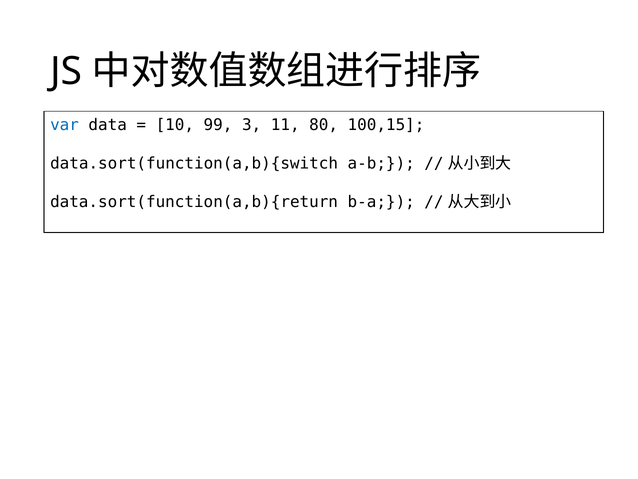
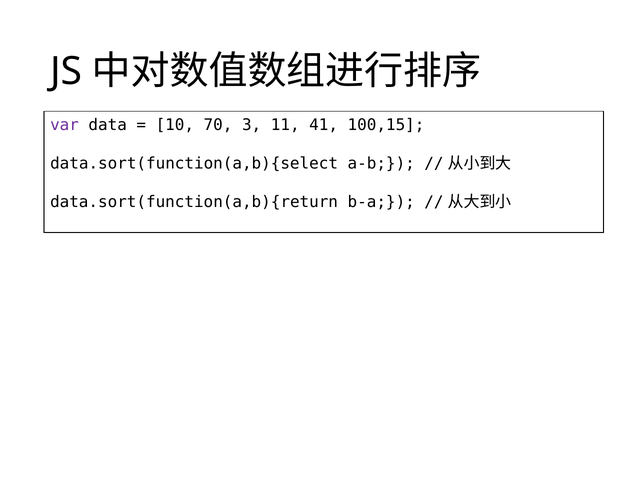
var colour: blue -> purple (65, 125)
99: 99 -> 70 (218, 125)
80: 80 -> 41 (324, 125)
data.sort(function(a,b){switch: data.sort(function(a,b){switch -> data.sort(function(a,b){select (194, 163)
